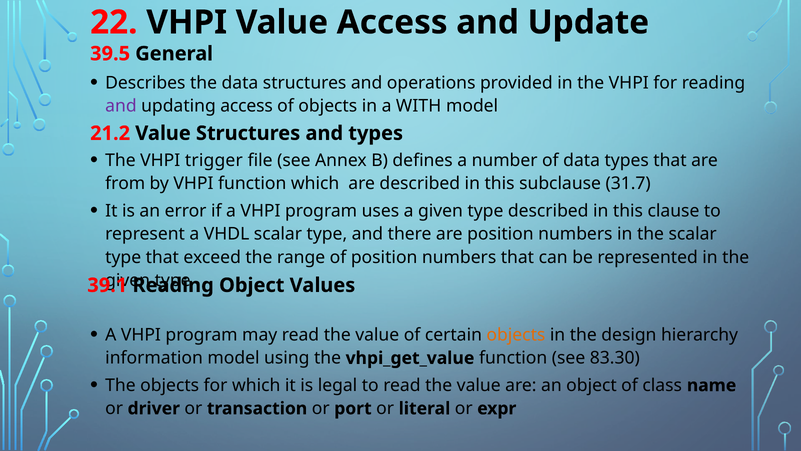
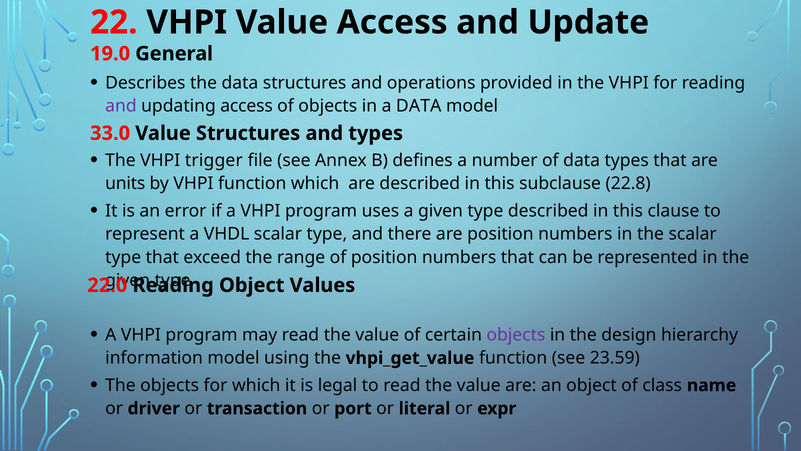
39.5: 39.5 -> 19.0 (110, 54)
a WITH: WITH -> DATA (419, 106)
21.2: 21.2 -> 33.0 (110, 133)
from: from -> units (125, 184)
31.7: 31.7 -> 22.8 (628, 184)
39.1: 39.1 -> 22.0 (107, 285)
objects colour: orange -> purple (516, 335)
83.30: 83.30 -> 23.59 (615, 358)
